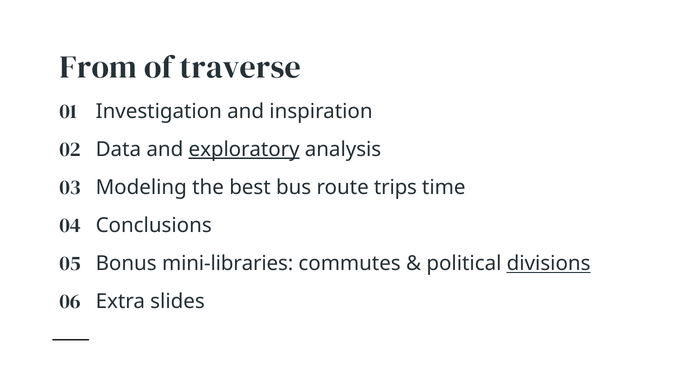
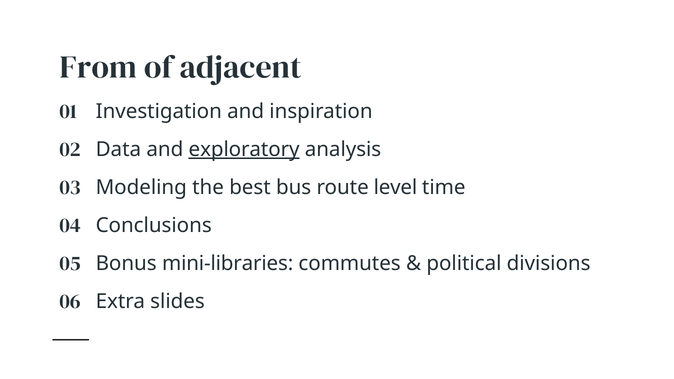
traverse: traverse -> adjacent (241, 67)
trips: trips -> level (395, 187)
divisions underline: present -> none (549, 264)
